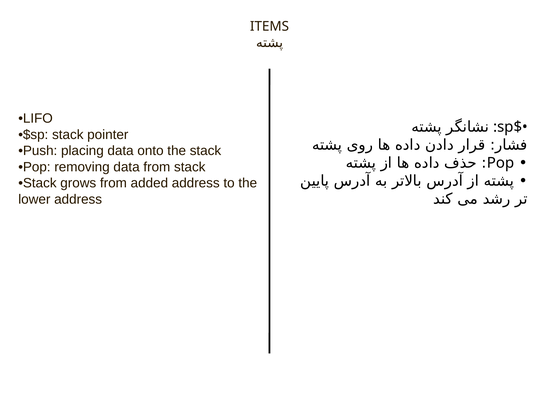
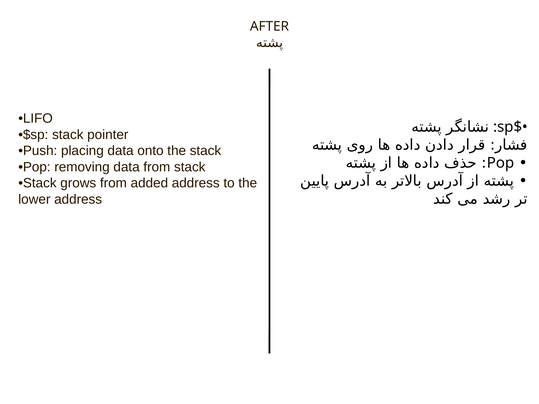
ITEMS: ITEMS -> AFTER (269, 26)
